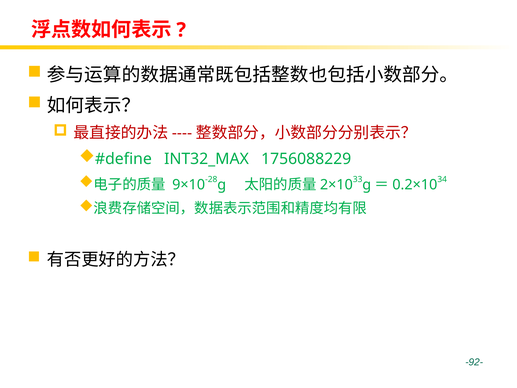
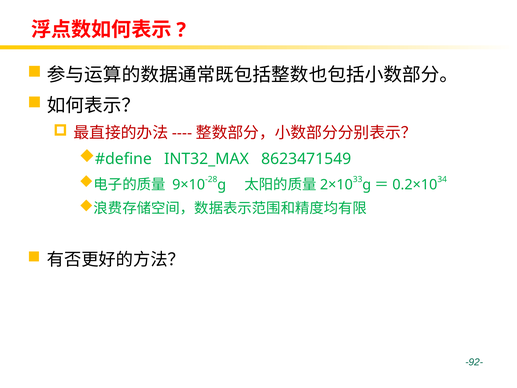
1756088229: 1756088229 -> 8623471549 (306, 159)
